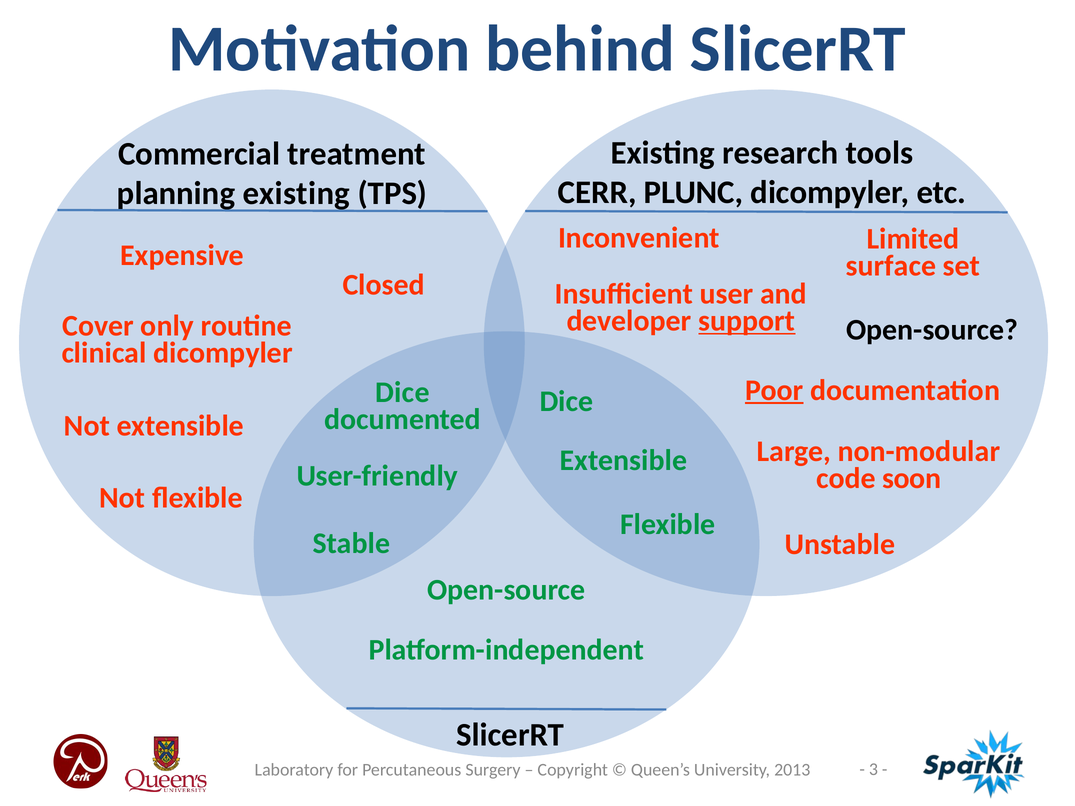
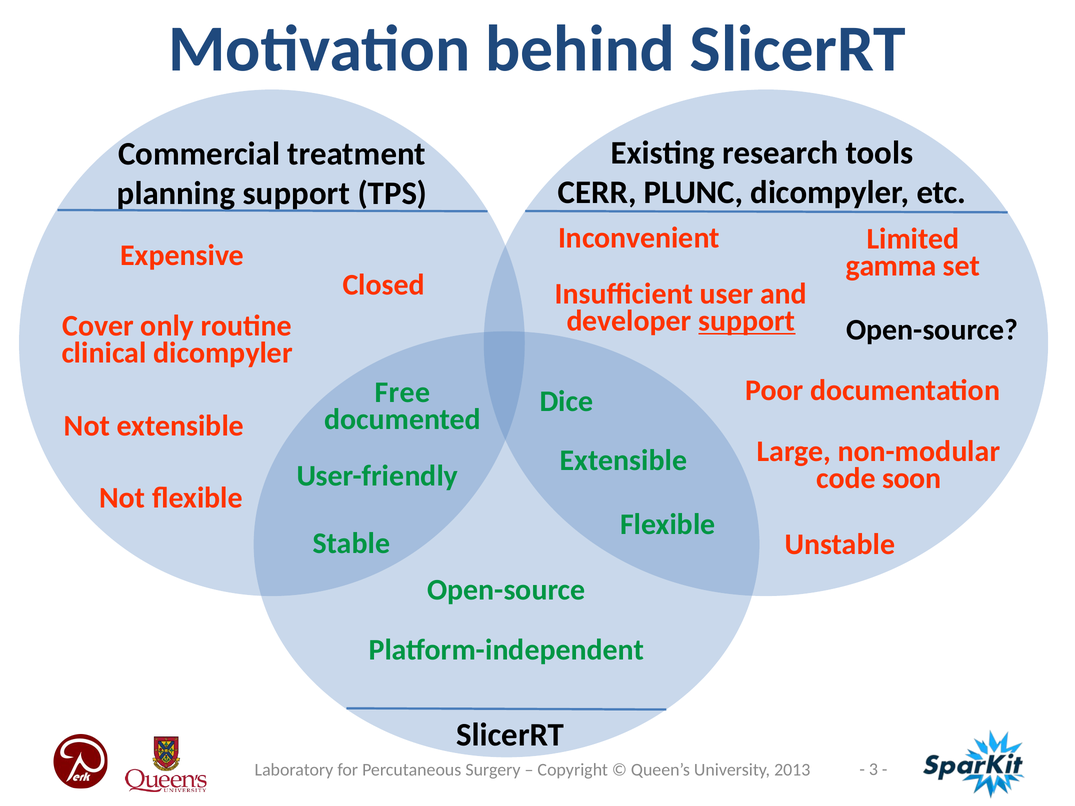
planning existing: existing -> support (296, 193)
surface: surface -> gamma (891, 266)
Poor underline: present -> none (774, 390)
Dice: Dice -> Free (402, 393)
